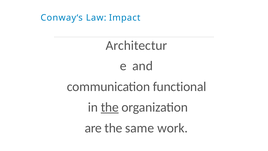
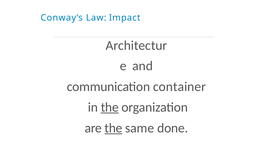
functional: functional -> container (179, 87)
the underline: none -> present (114, 128)
work: work -> done (173, 128)
